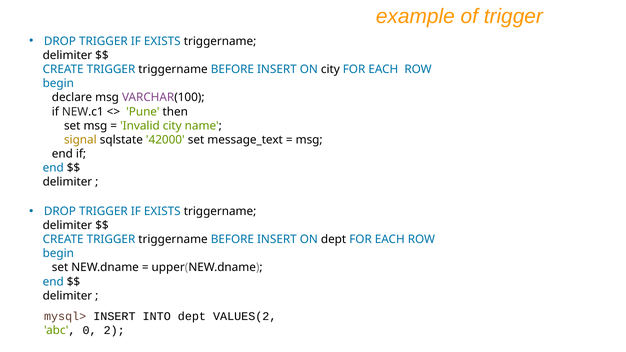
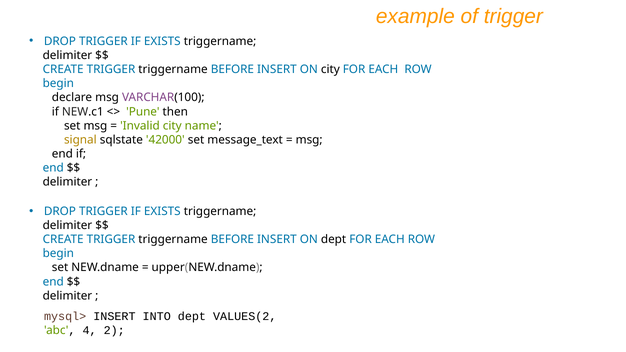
0: 0 -> 4 (90, 331)
